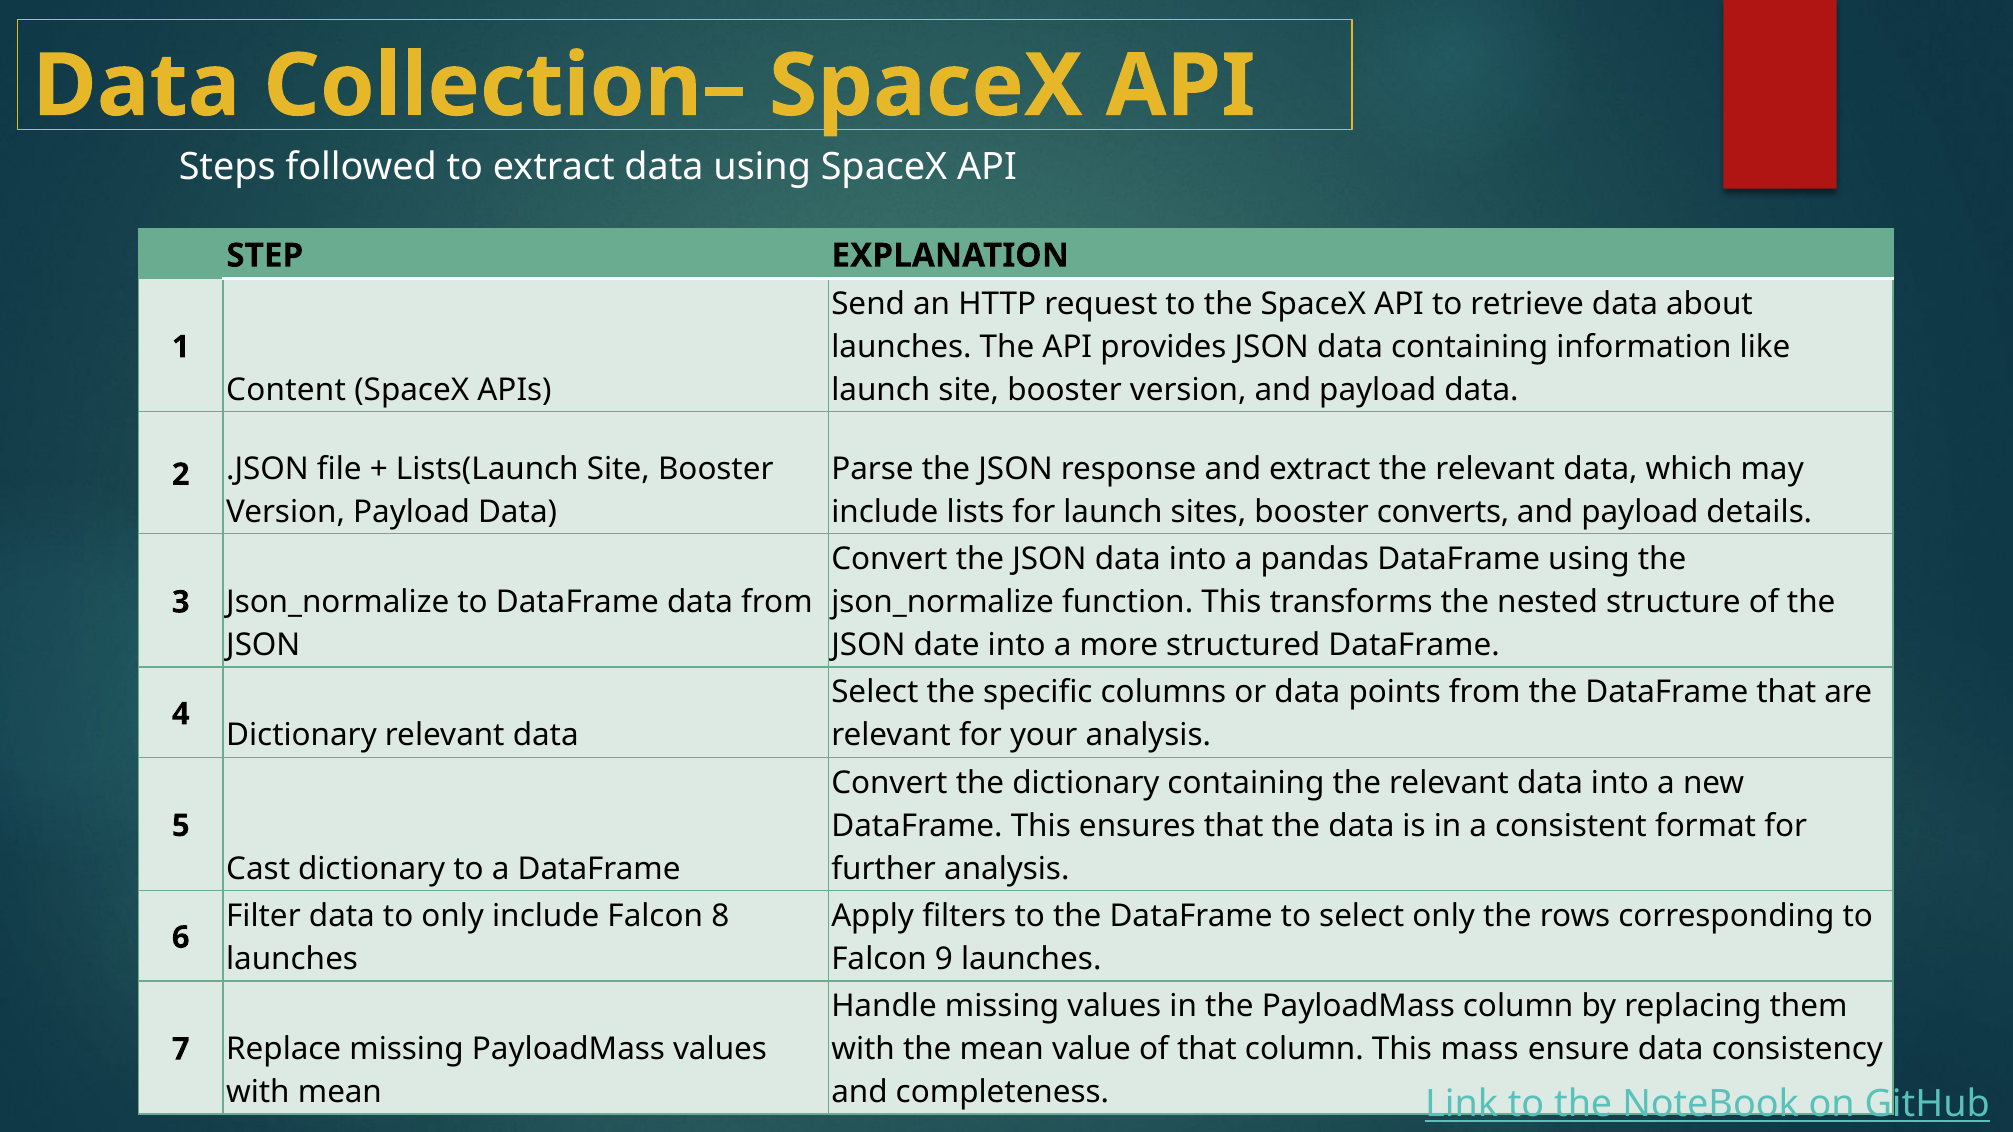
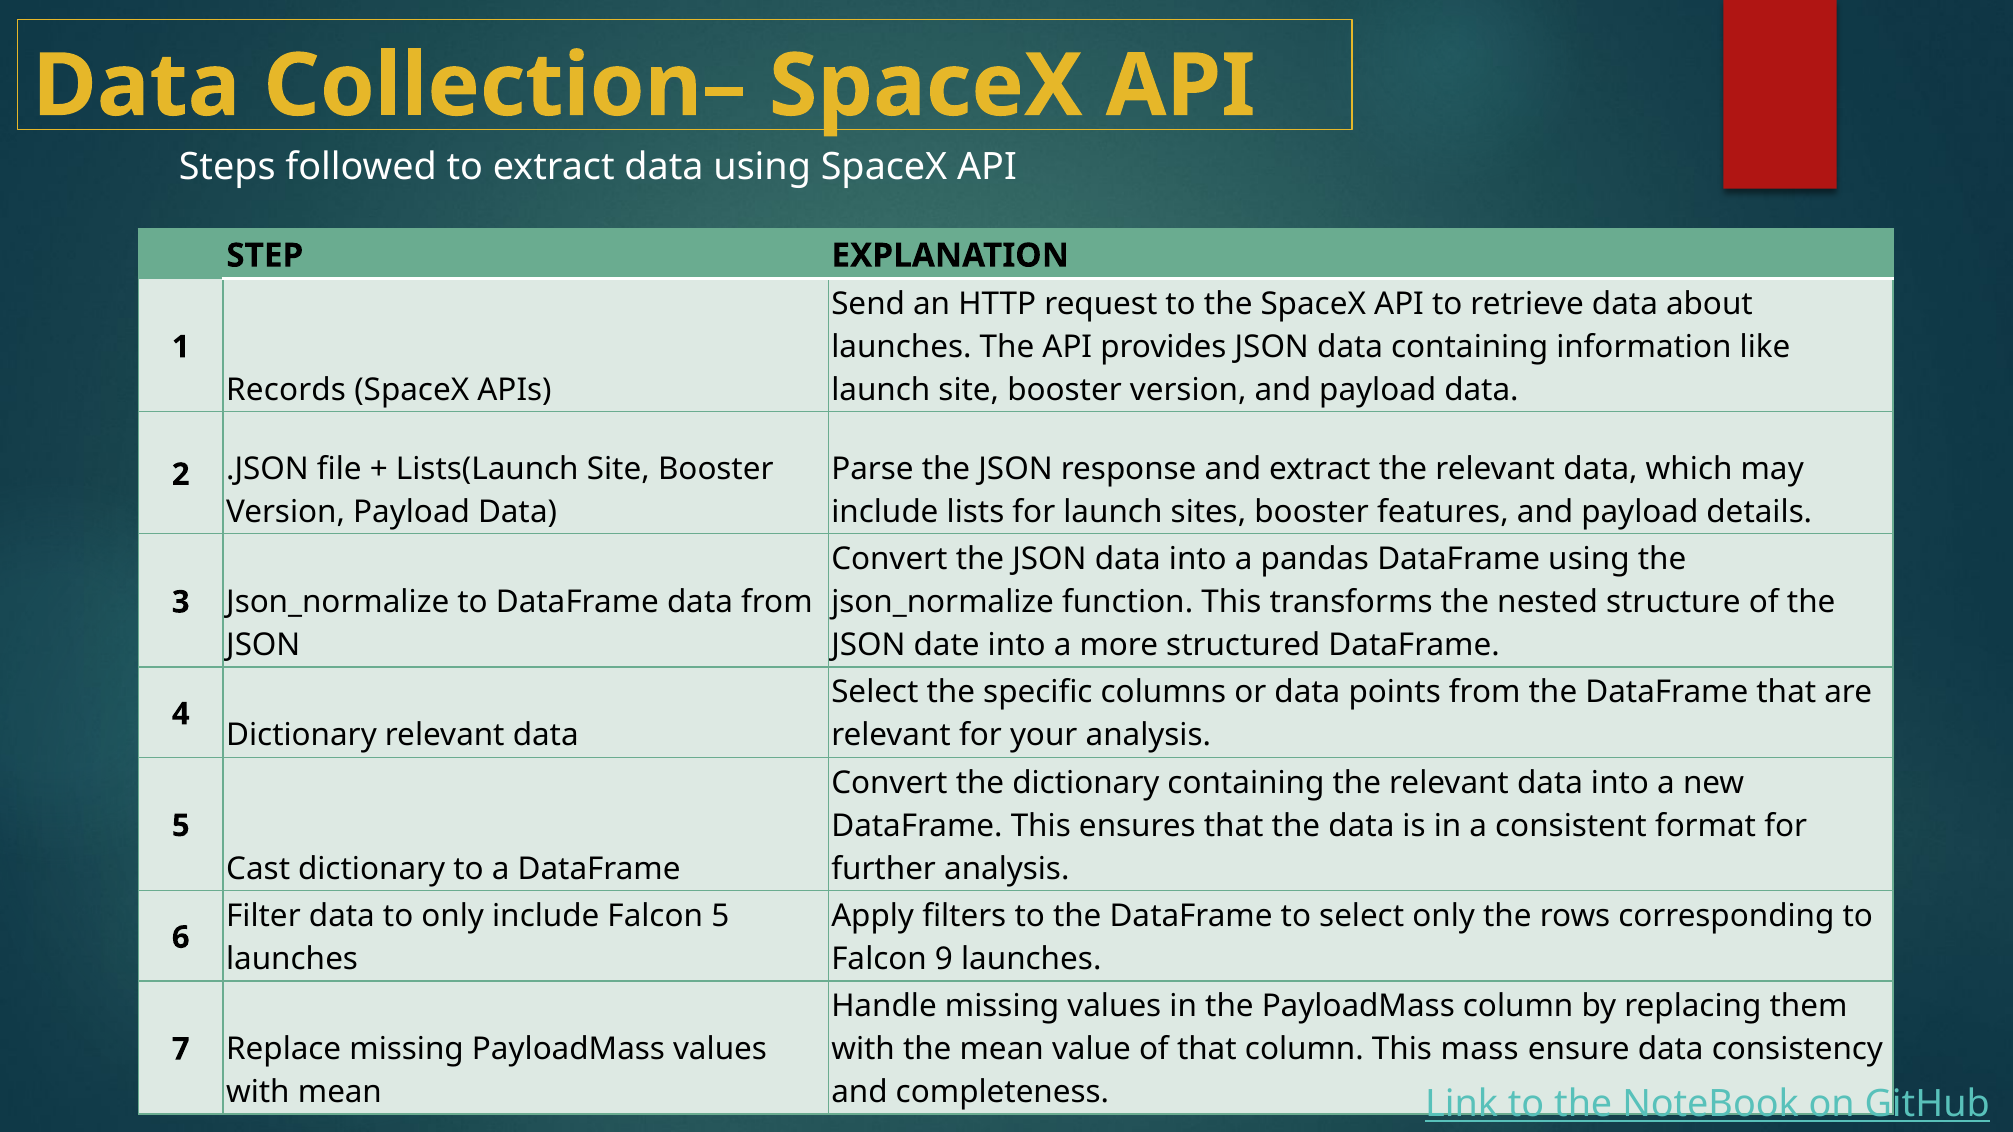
Content: Content -> Records (286, 390)
converts: converts -> features (1443, 512)
Falcon 8: 8 -> 5 (720, 916)
